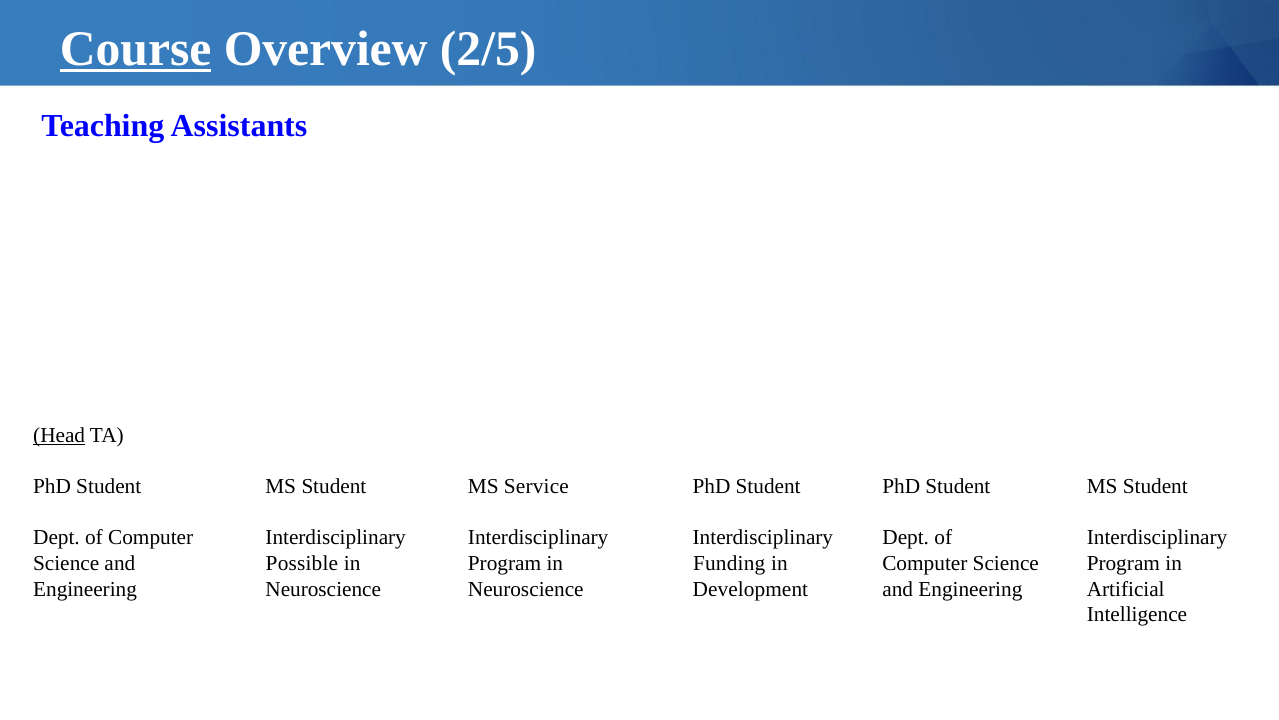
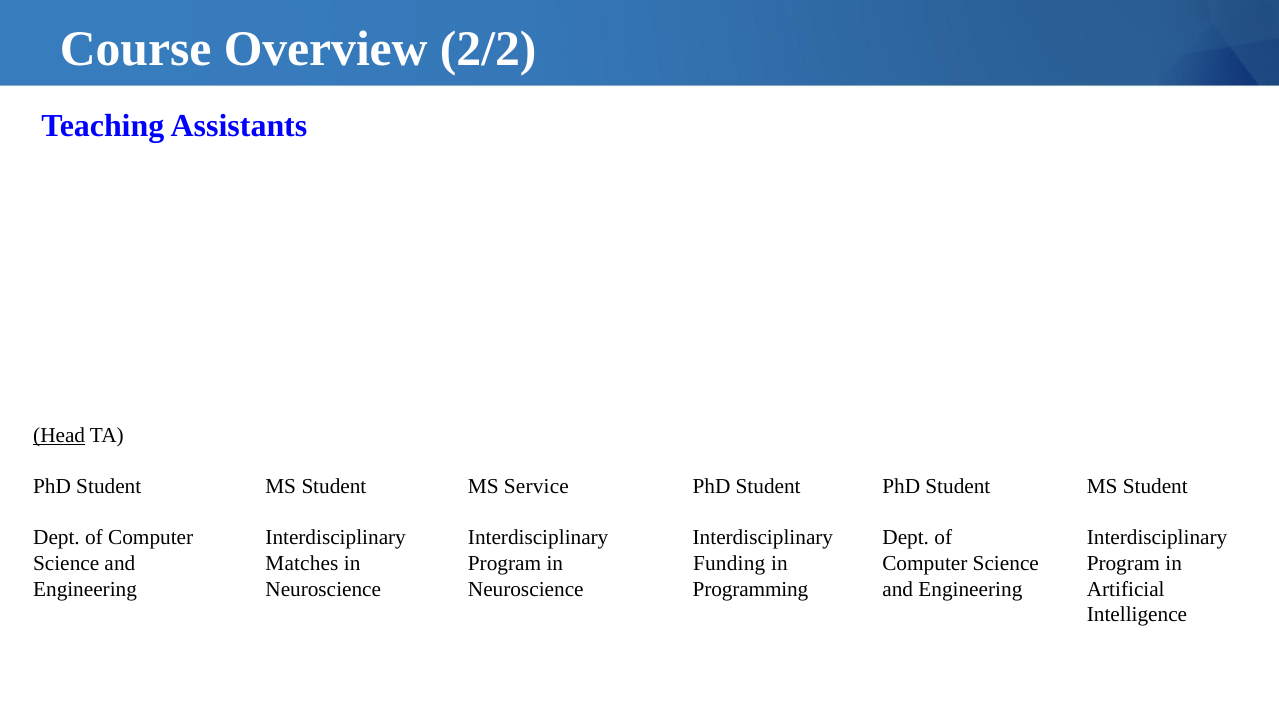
Course underline: present -> none (136, 49)
2/5: 2/5 -> 2/2 (488, 49)
Possible: Possible -> Matches (302, 563)
Development: Development -> Programming (751, 589)
